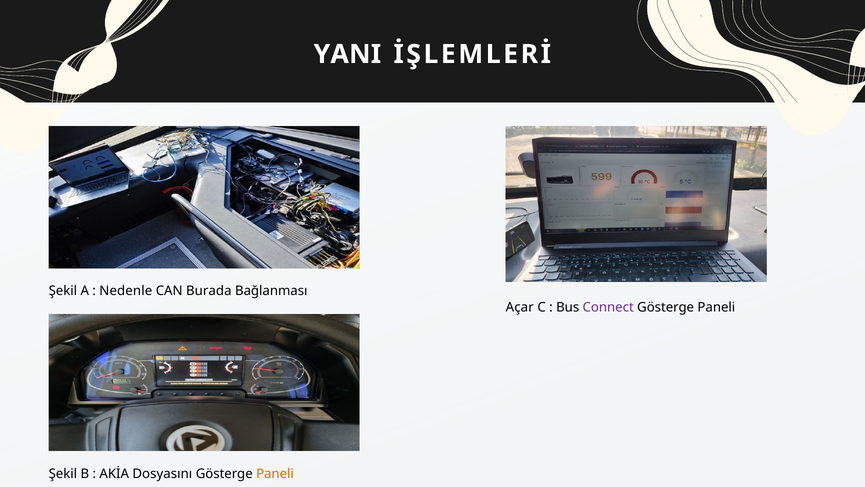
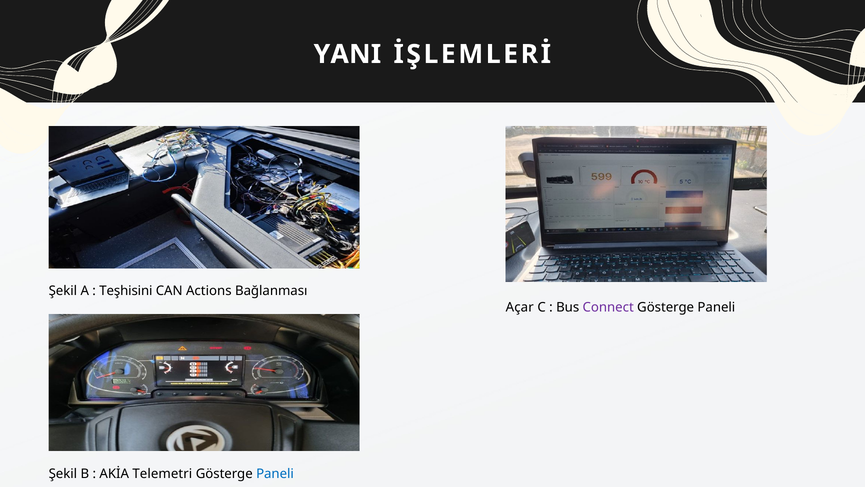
Nedenle: Nedenle -> Teşhisini (126, 291)
Burada: Burada -> Actions (209, 291)
Dosyasını: Dosyasını -> Telemetri (162, 473)
Paneli colour: orange -> blue (275, 473)
